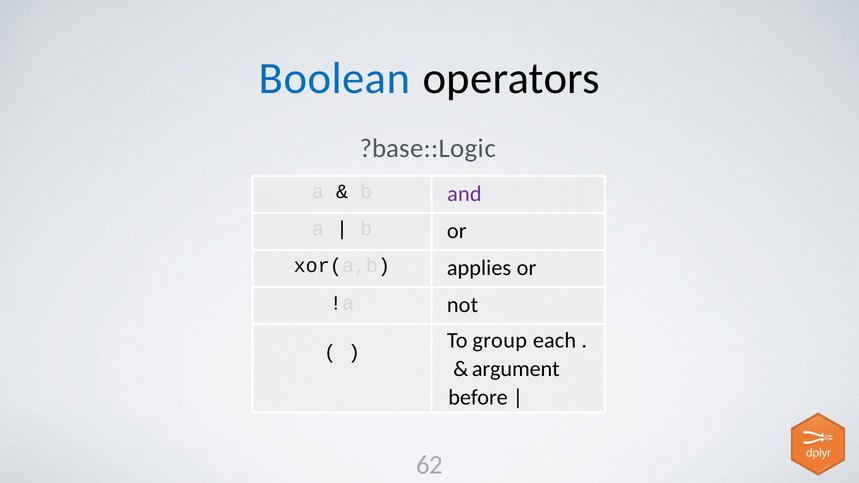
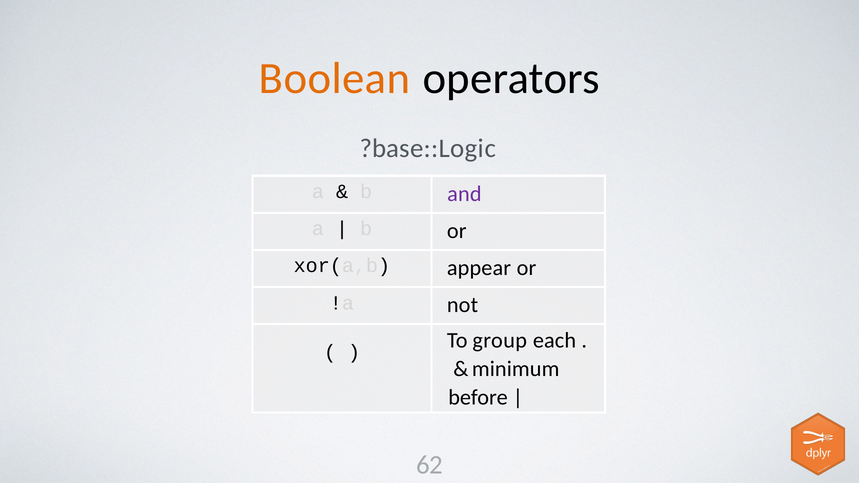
Boolean colour: blue -> orange (335, 79)
applies: applies -> appear (479, 268)
argument: argument -> minimum (516, 369)
